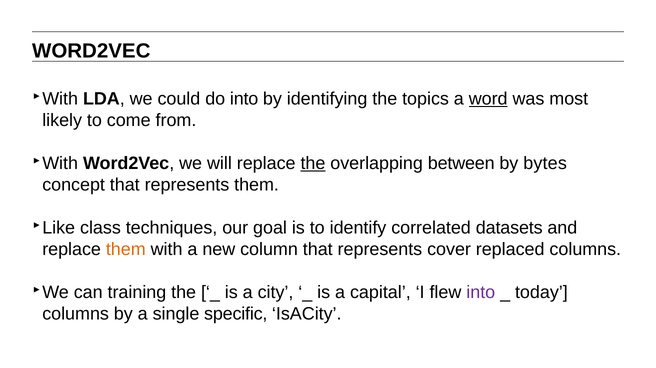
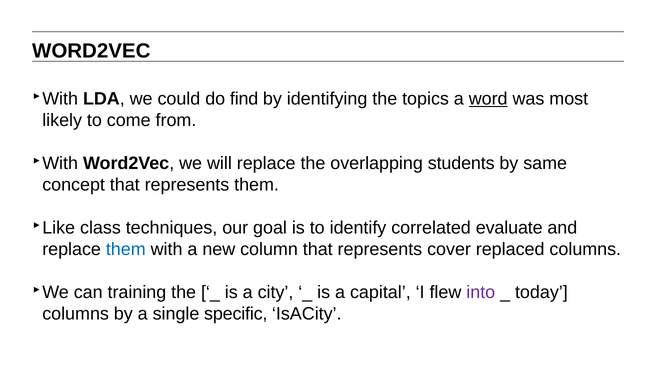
do into: into -> find (244, 99)
the underline: present -> none (313, 163)
between: between -> students (461, 163)
bytes: bytes -> same (545, 163)
datasets: datasets -> evaluate (509, 228)
them colour: orange -> blue (126, 250)
